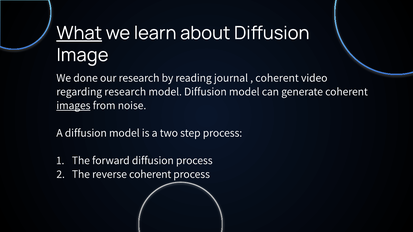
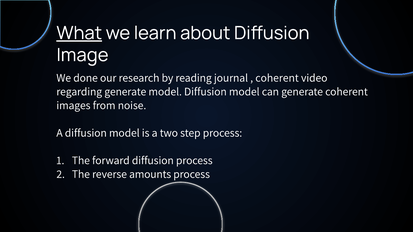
regarding research: research -> generate (125, 92)
images underline: present -> none (73, 105)
reverse coherent: coherent -> amounts (150, 174)
